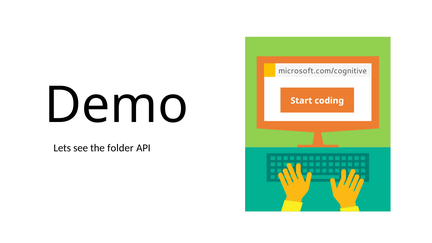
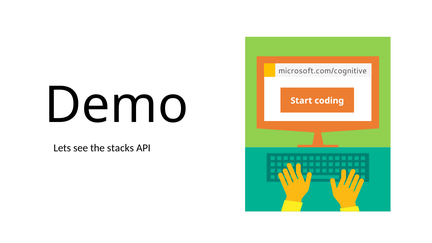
folder: folder -> stacks (120, 148)
